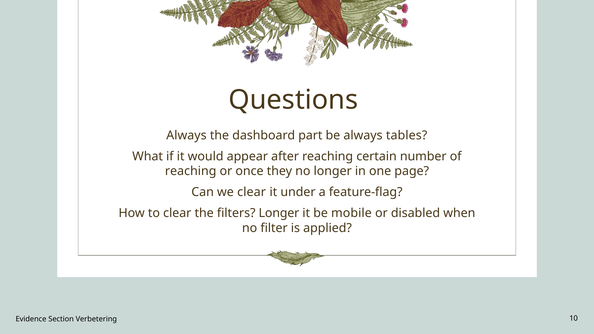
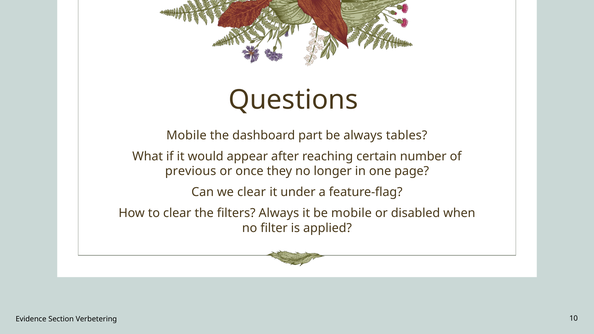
Always: Always -> Mobile (186, 135)
reaching: reaching -> previous (191, 171)
filters Longer: Longer -> Always (279, 213)
